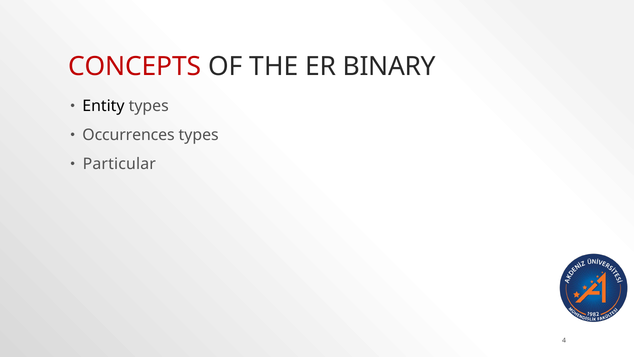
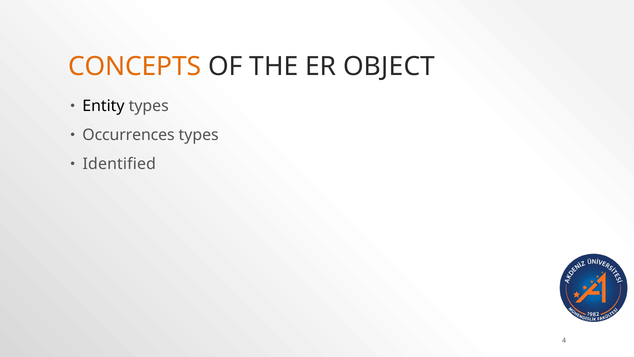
CONCEPTS colour: red -> orange (135, 66)
BINARY: BINARY -> OBJECT (389, 66)
Particular: Particular -> Identified (119, 164)
